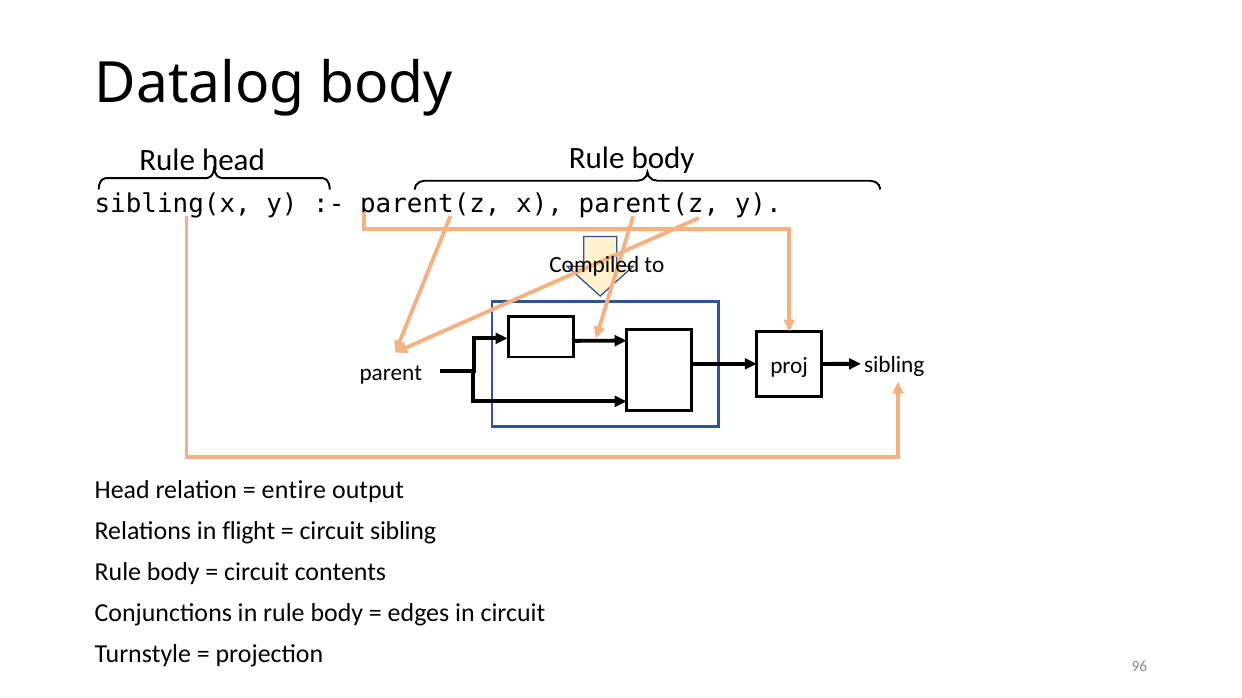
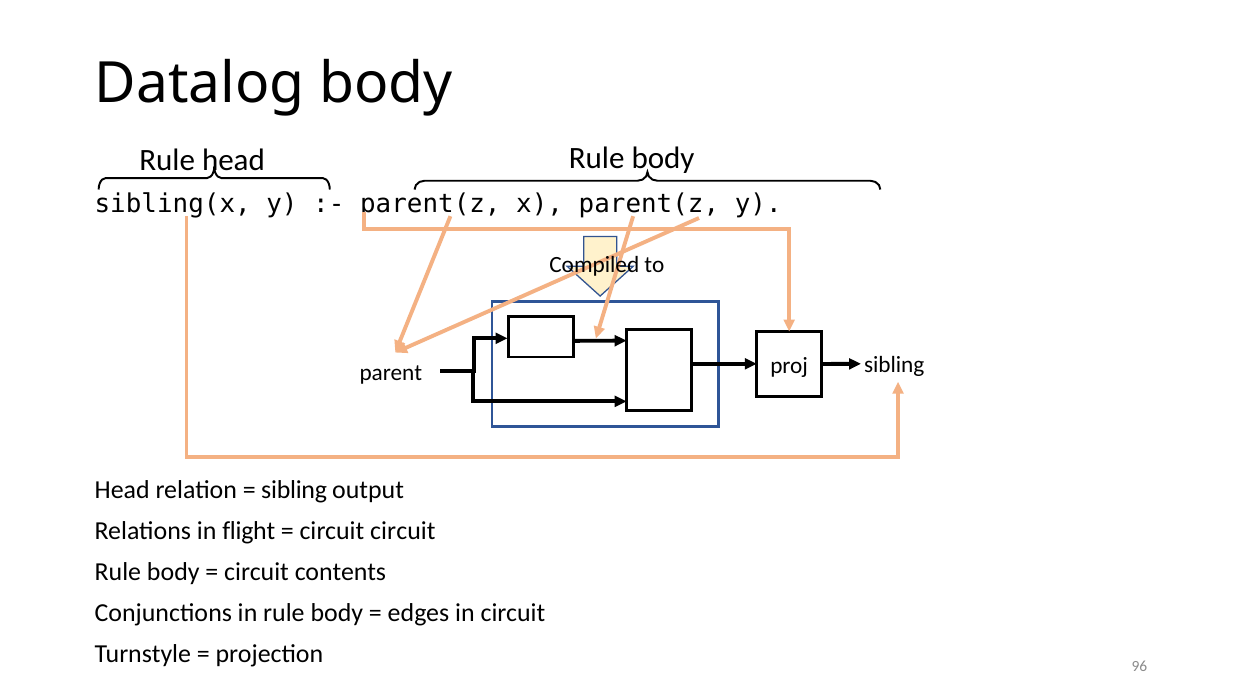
entire: entire -> sibling (294, 491)
circuit sibling: sibling -> circuit (403, 532)
